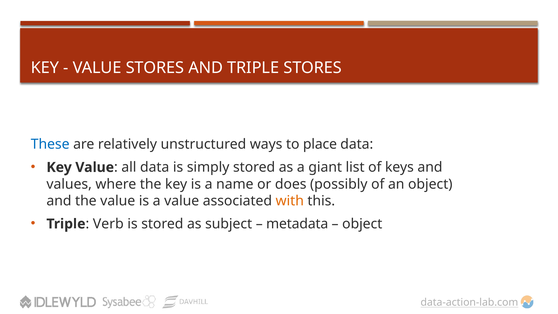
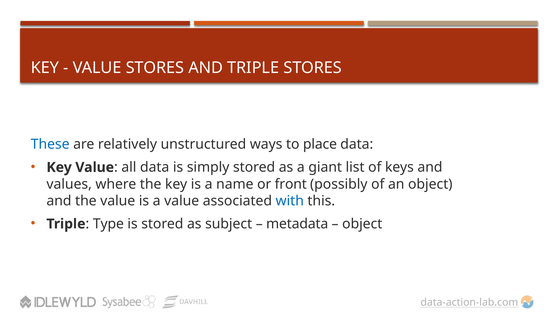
does: does -> front (291, 184)
with colour: orange -> blue (290, 201)
Verb: Verb -> Type (108, 224)
